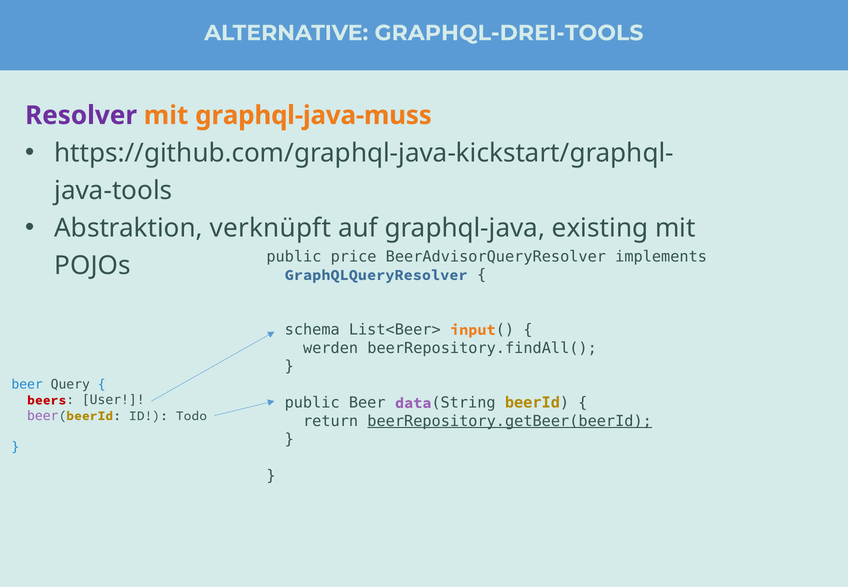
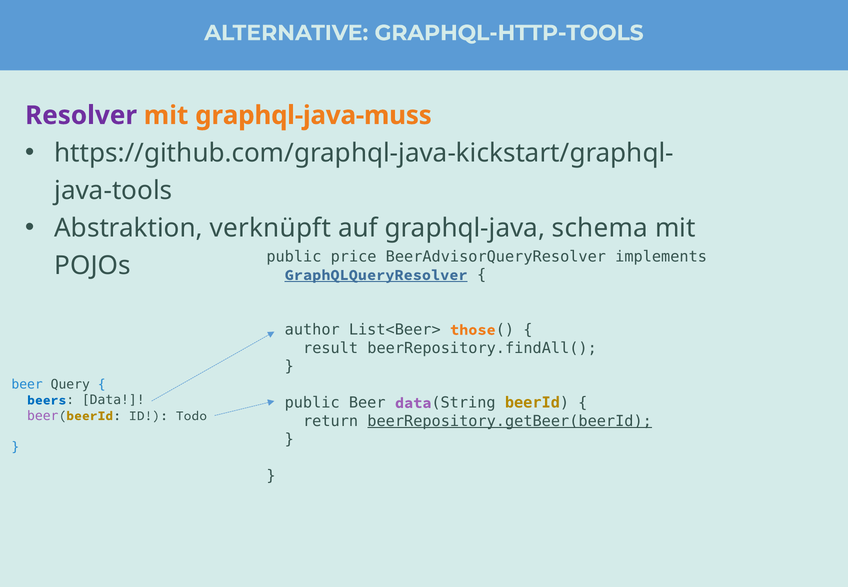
GRAPHQL-DREI-TOOLS: GRAPHQL-DREI-TOOLS -> GRAPHQL-HTTP-TOOLS (509, 33)
existing: existing -> schema (600, 228)
GraphQLQueryResolver underline: none -> present (376, 275)
schema: schema -> author (312, 330)
input: input -> those (473, 330)
werden: werden -> result (331, 348)
beers colour: red -> blue (47, 400)
User: User -> Data (113, 400)
